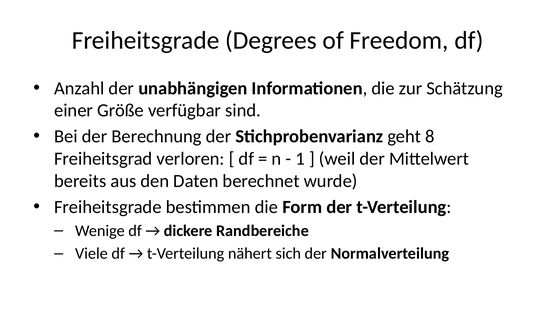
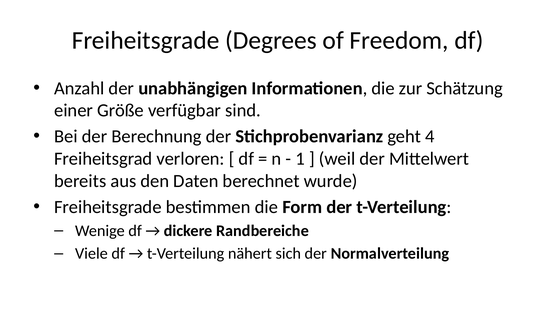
8: 8 -> 4 (430, 136)
